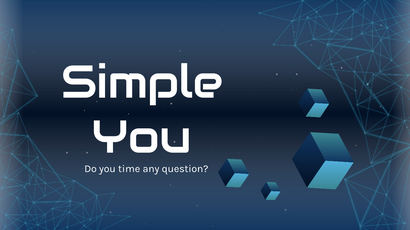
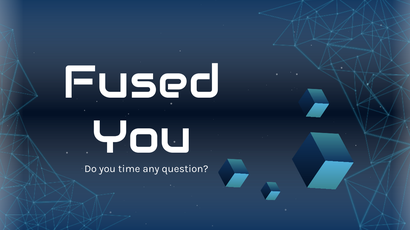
Simple: Simple -> Fused (142, 83)
